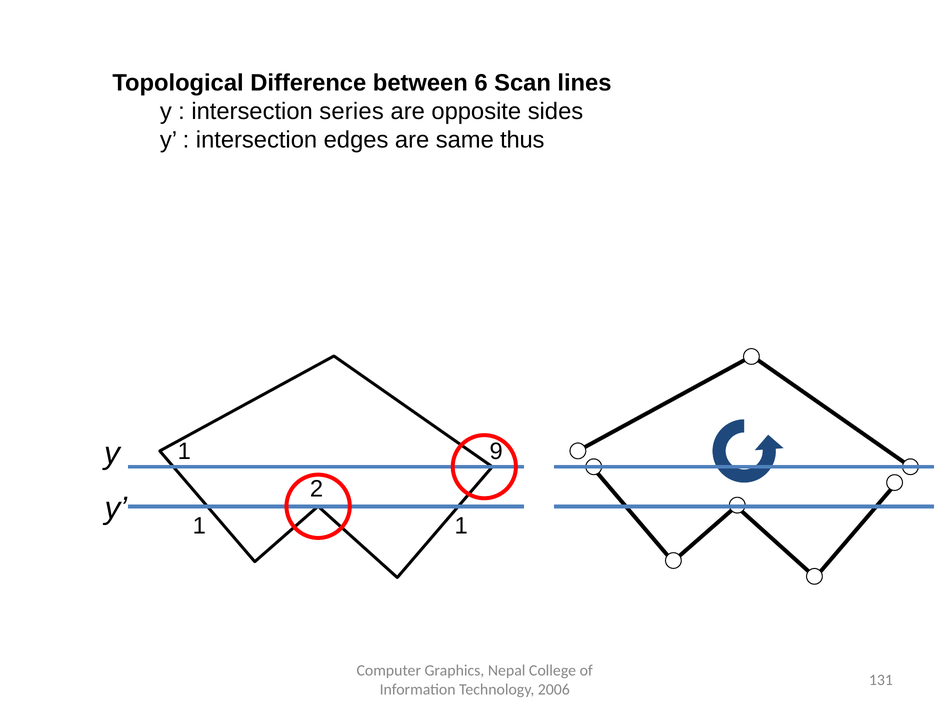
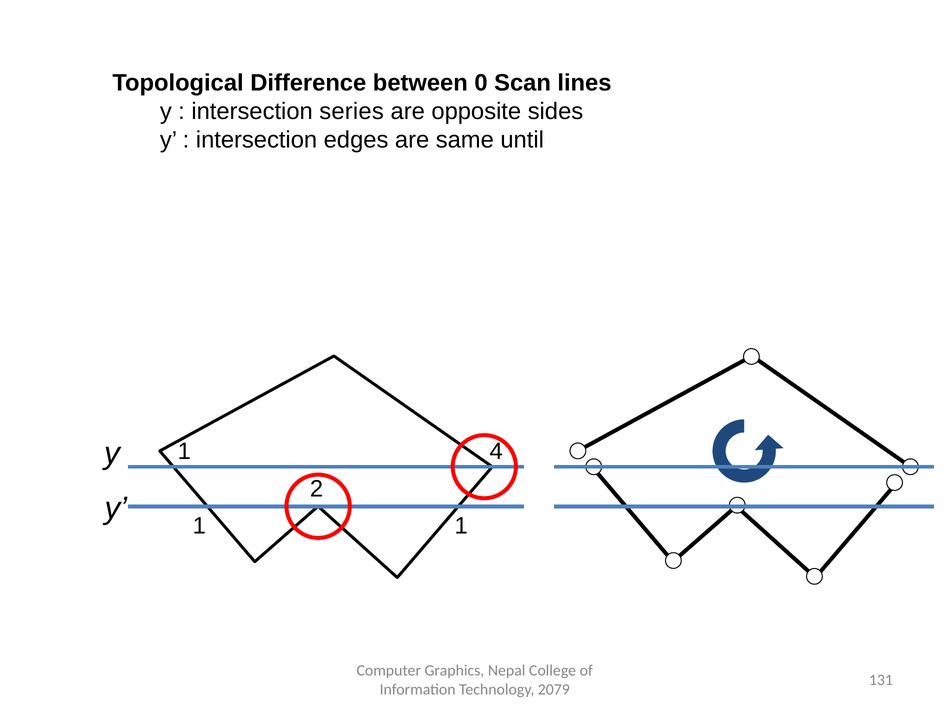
6: 6 -> 0 (481, 83)
thus: thus -> until (522, 140)
9: 9 -> 4 (496, 452)
2006: 2006 -> 2079 (554, 690)
